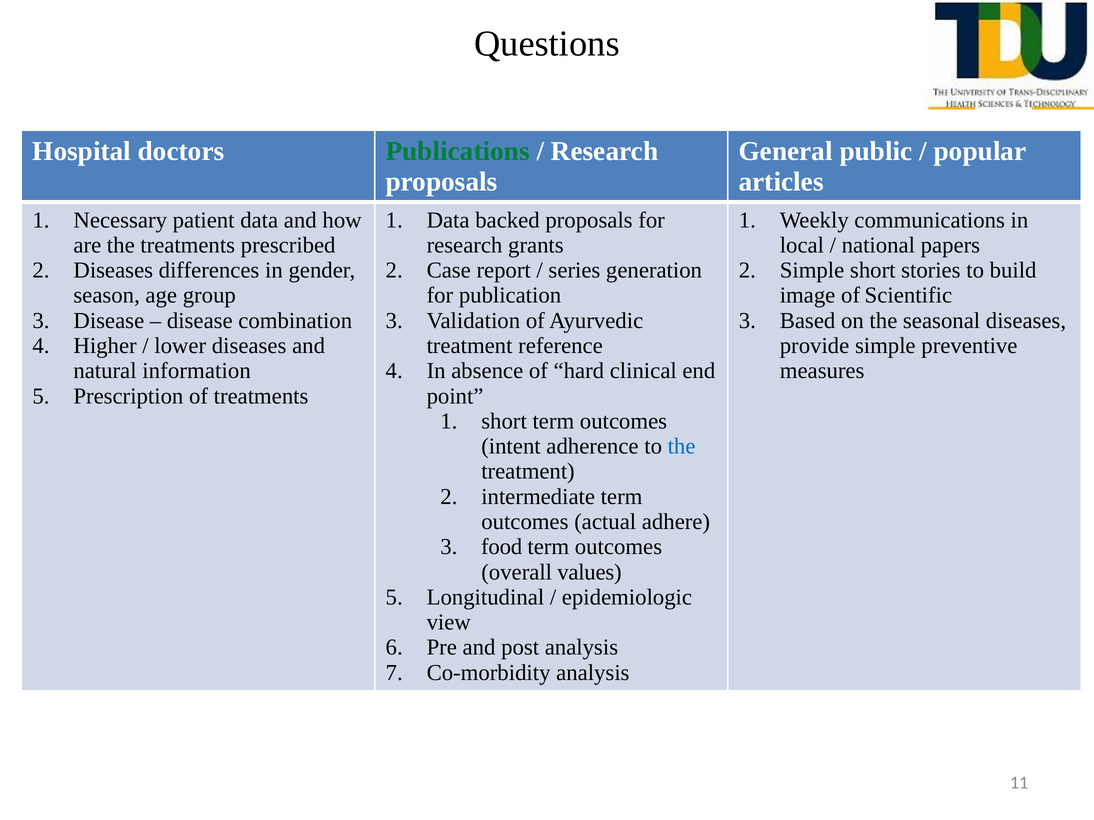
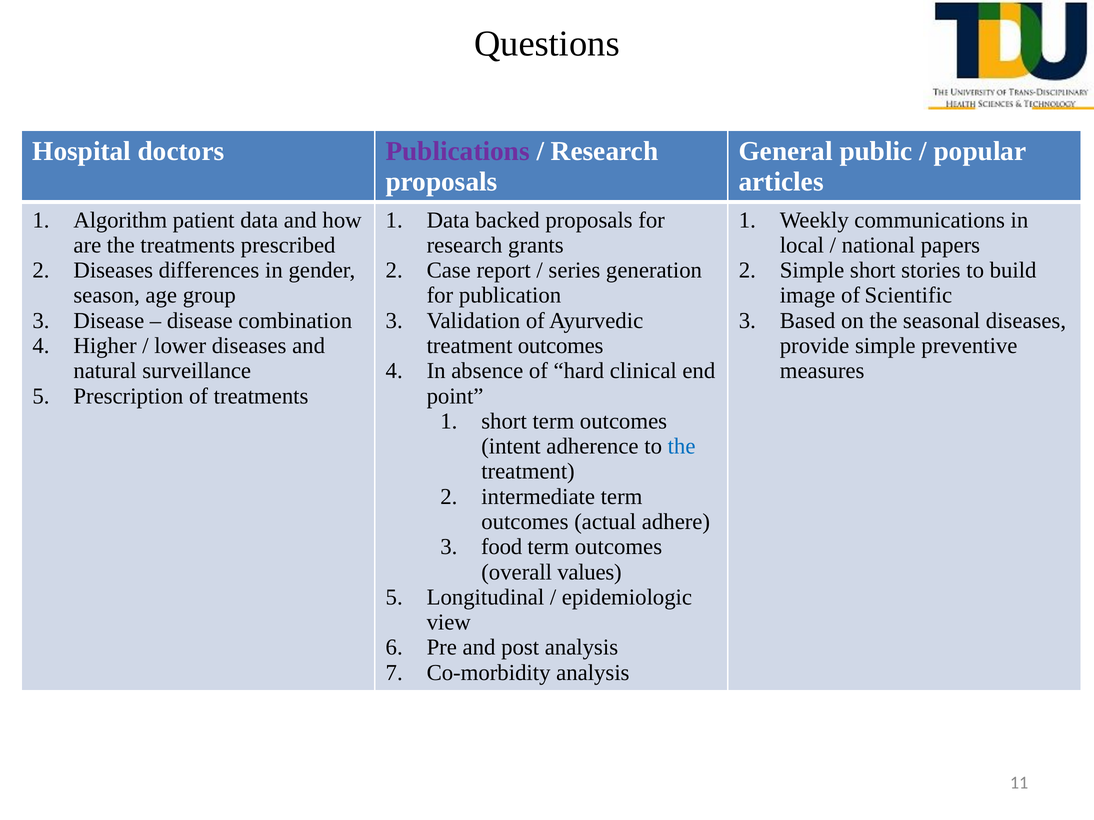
Publications colour: green -> purple (458, 151)
Necessary: Necessary -> Algorithm (120, 220)
treatment reference: reference -> outcomes (561, 346)
information: information -> surveillance (197, 371)
